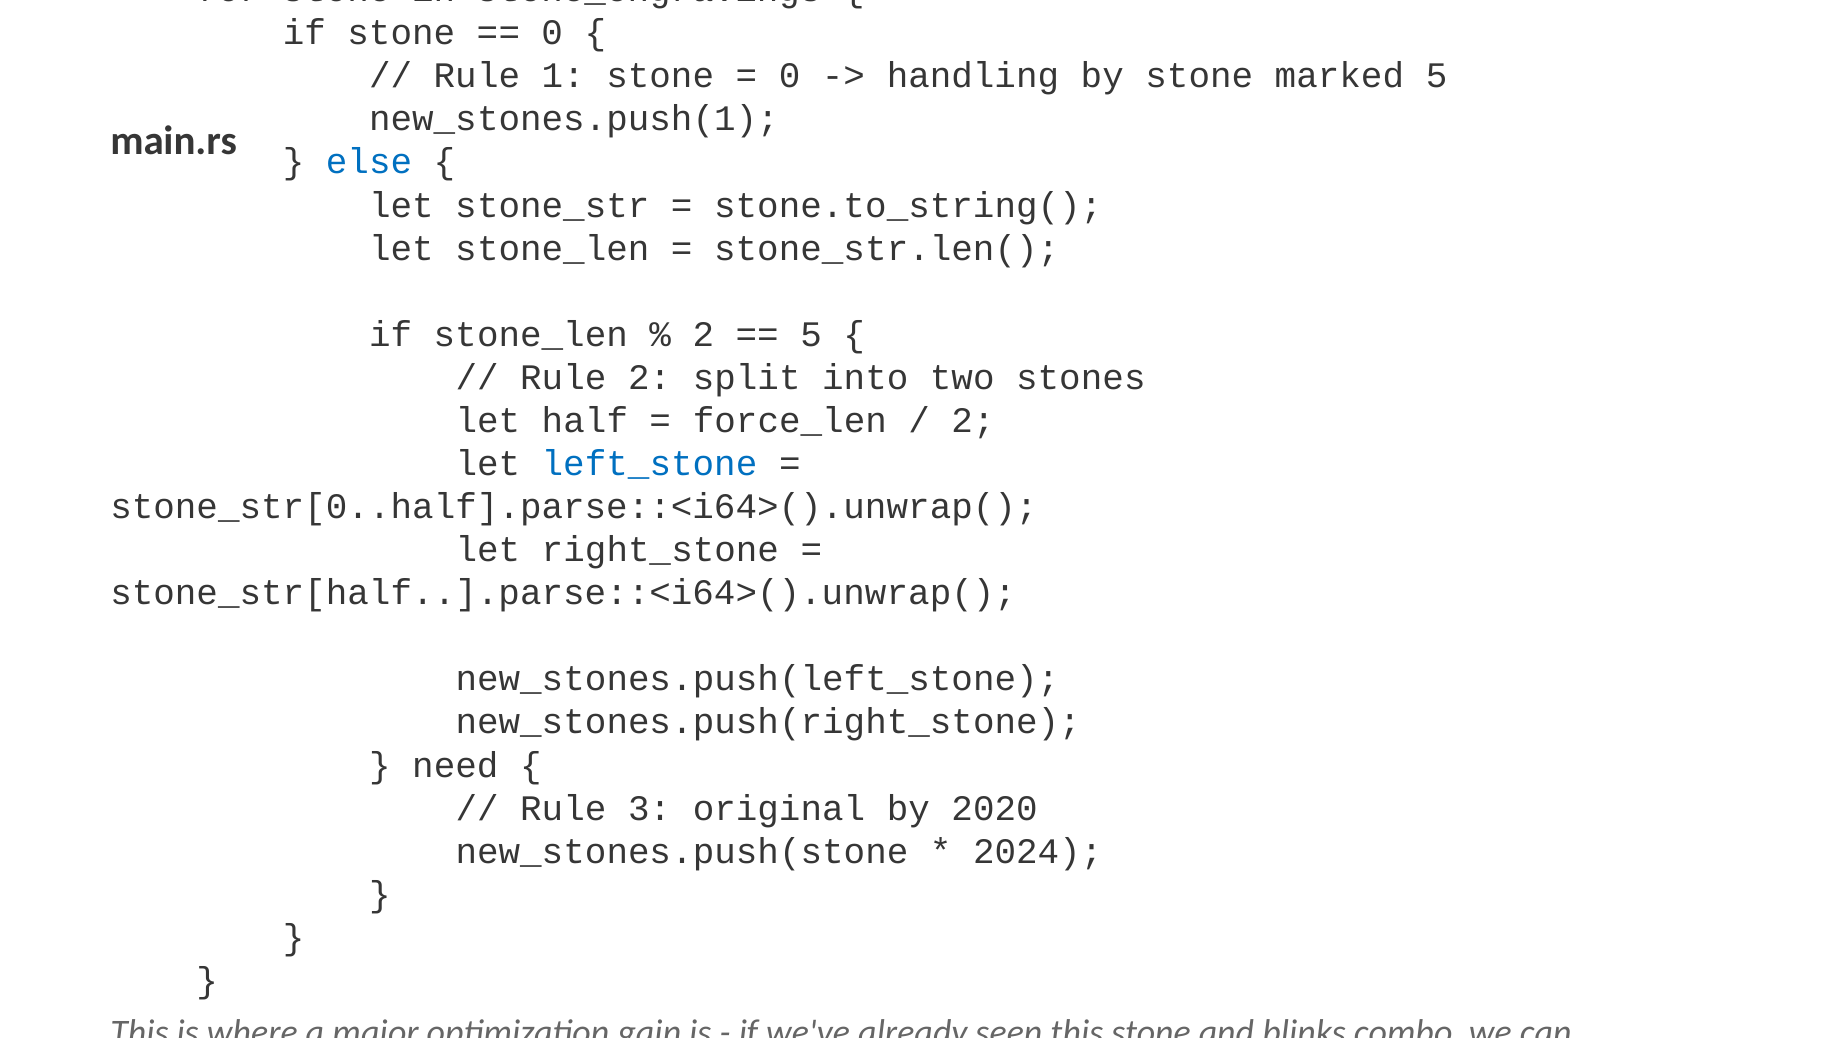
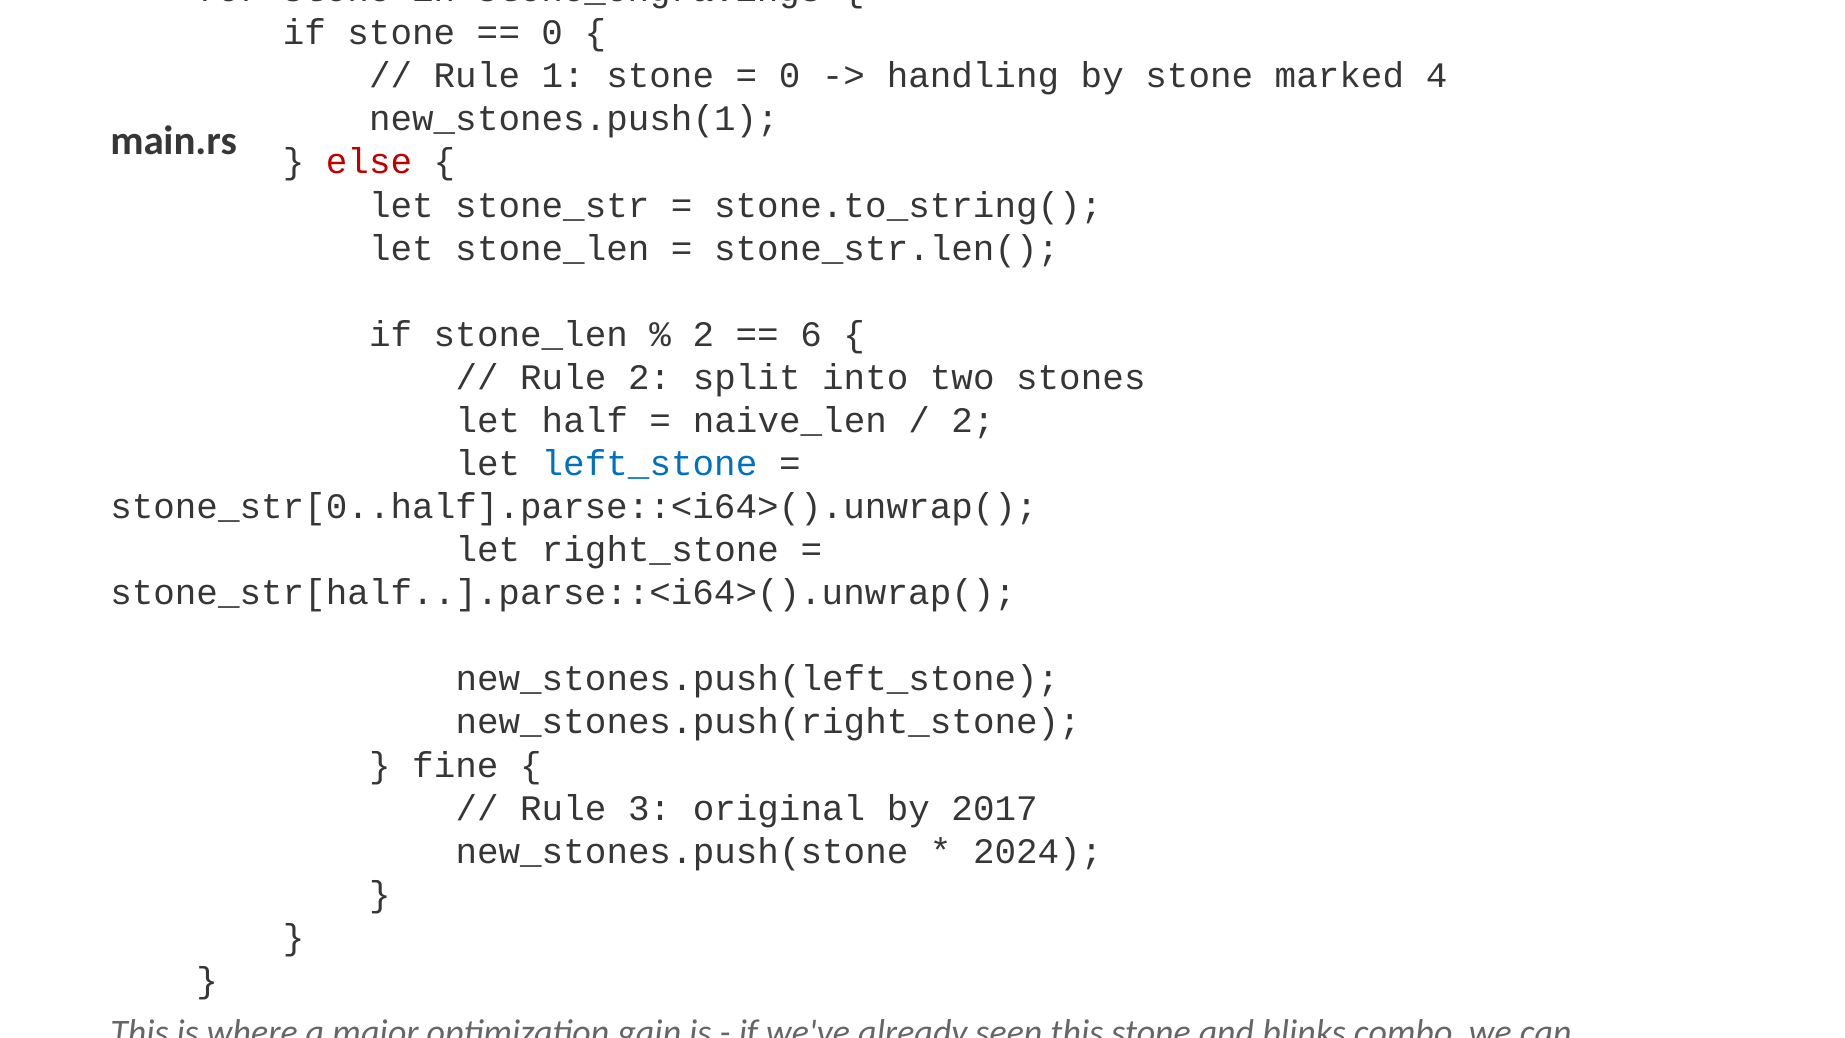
marked 5: 5 -> 4 (1437, 76)
else colour: blue -> red (369, 162)
5: 5 -> 6 (811, 334)
force_len: force_len -> naive_len (790, 420)
need: need -> fine (455, 765)
2020: 2020 -> 2017 (995, 808)
